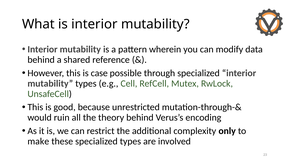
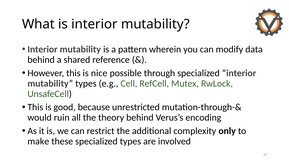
case: case -> nice (99, 73)
